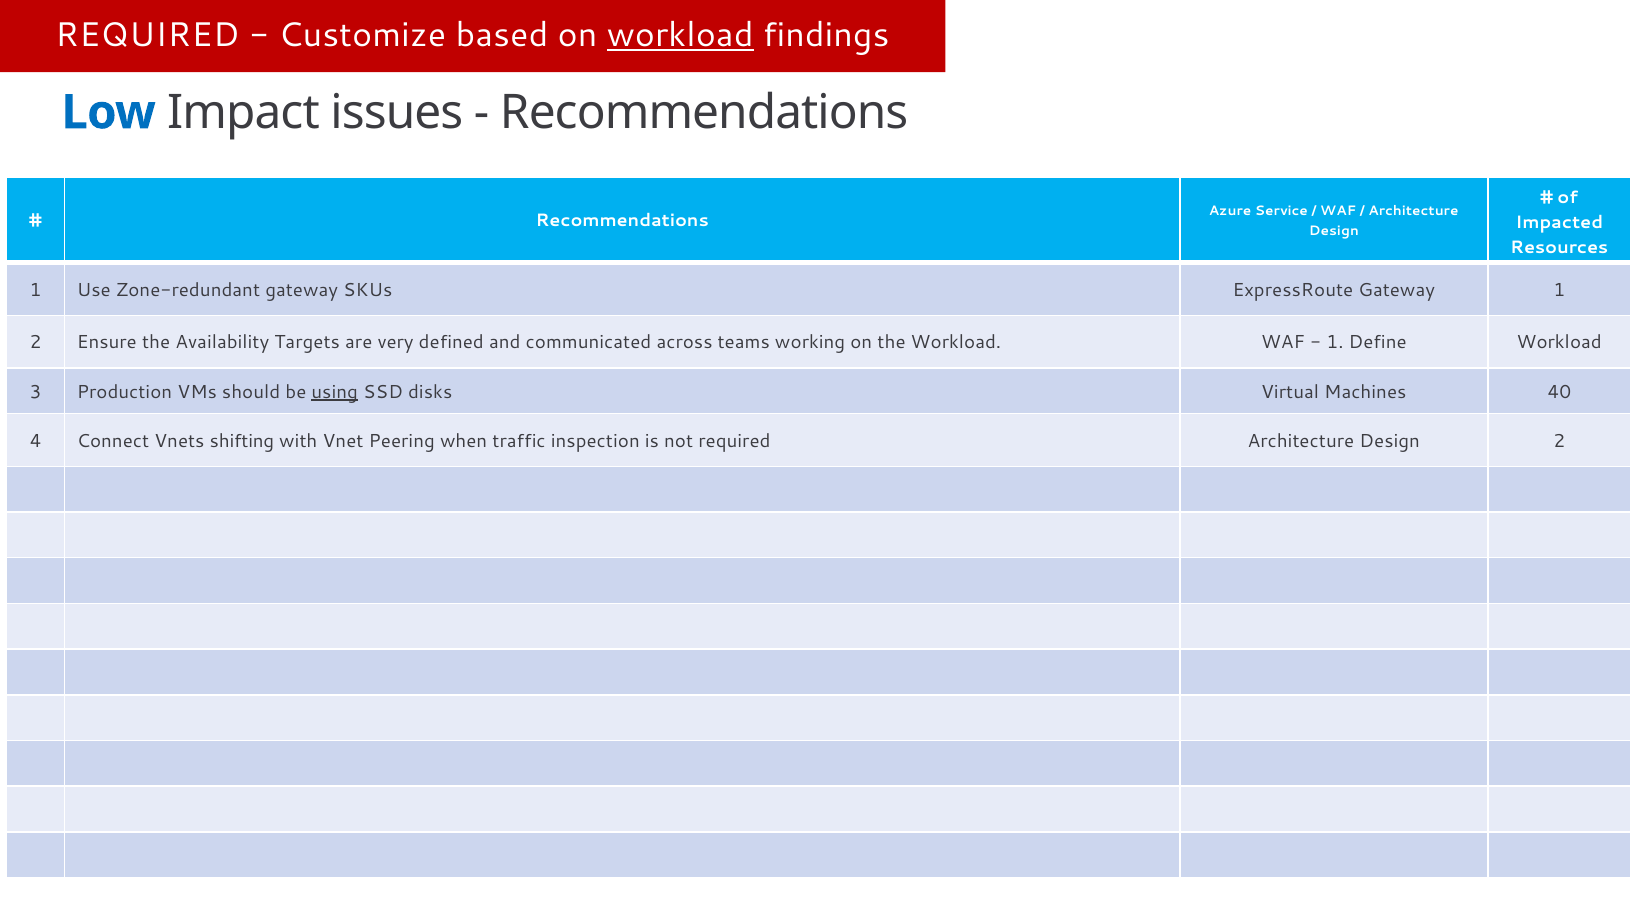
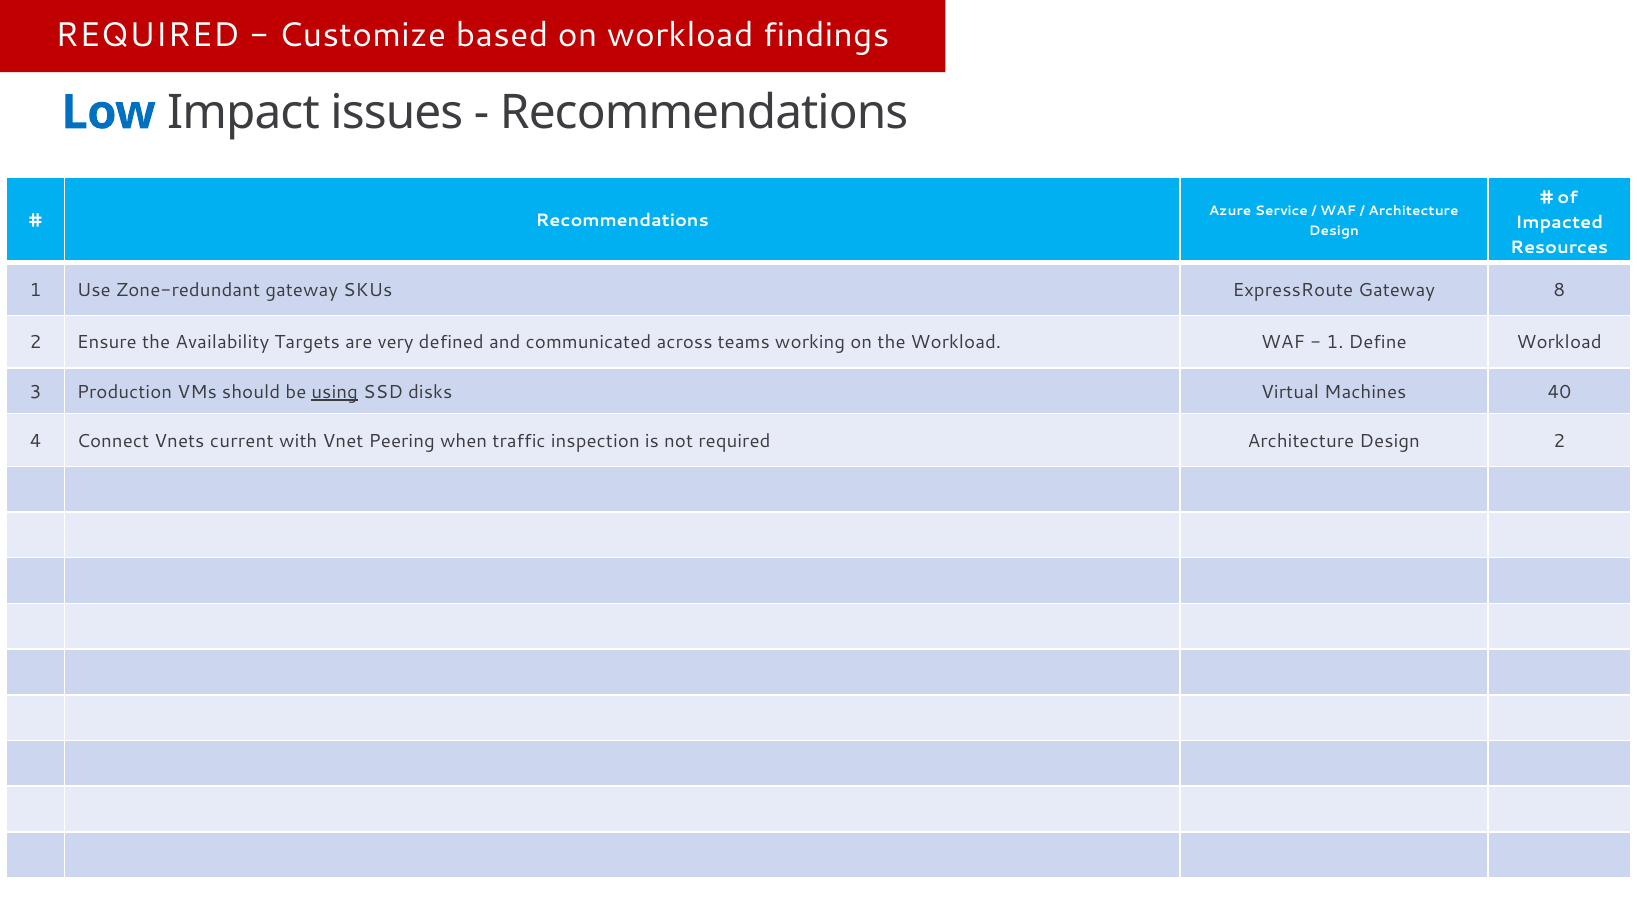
workload underline: present -> none (680, 35)
Gateway 1: 1 -> 8 (1559, 290)
shifting: shifting -> current (242, 441)
